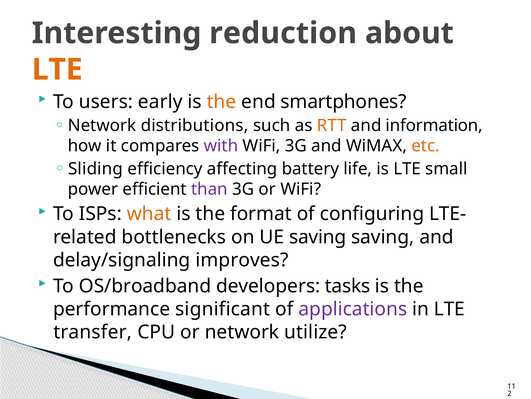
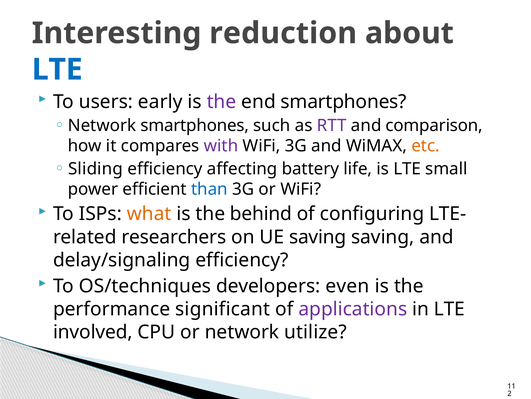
LTE colour: orange -> blue (57, 69)
the colour: orange -> purple (221, 101)
Network distributions: distributions -> smartphones (195, 125)
RTT colour: orange -> purple (332, 125)
information: information -> comparison (434, 125)
than colour: purple -> blue (209, 189)
format: format -> behind (261, 214)
bottlenecks: bottlenecks -> researchers (174, 237)
delay/signaling improves: improves -> efficiency (242, 260)
OS/broadband: OS/broadband -> OS/techniques (145, 285)
tasks: tasks -> even (347, 285)
transfer: transfer -> involved (93, 331)
